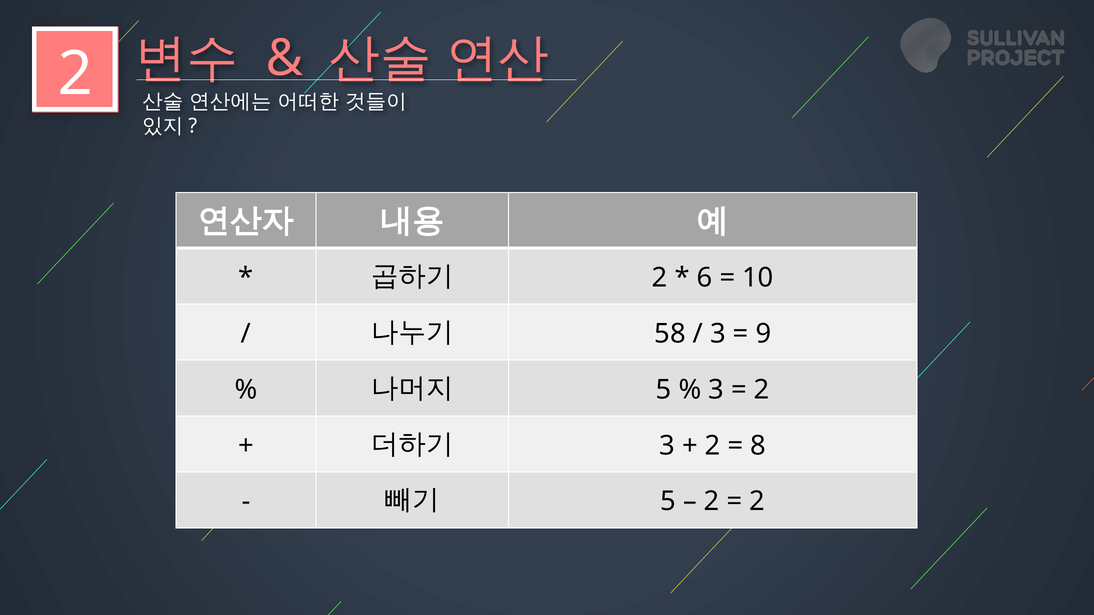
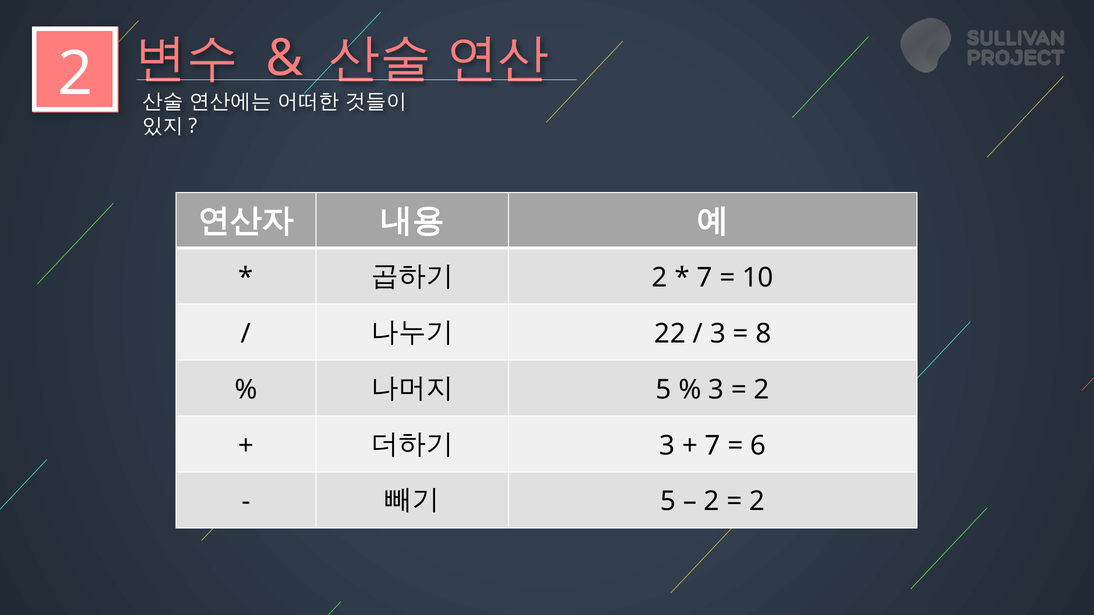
6: 6 -> 7 (705, 278)
58: 58 -> 22 (670, 334)
9: 9 -> 8 (763, 334)
2: 2 -> 7 (713, 446)
8: 8 -> 6 (758, 446)
